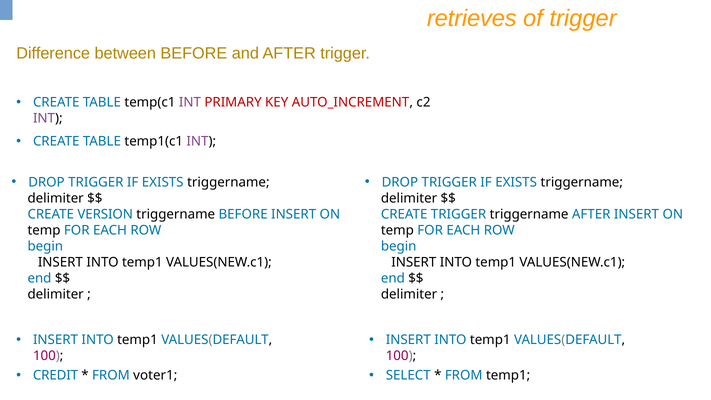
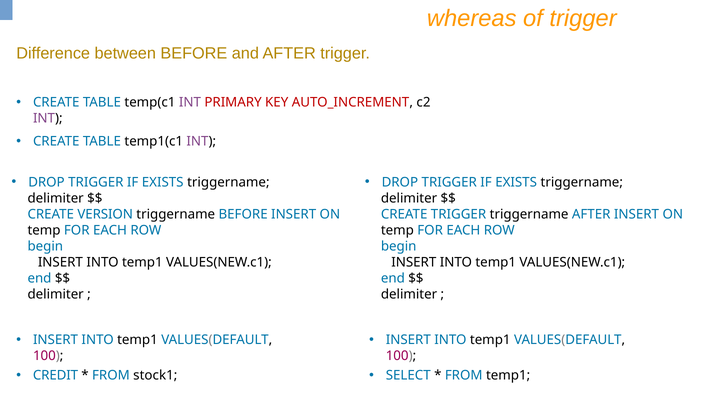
retrieves: retrieves -> whereas (472, 19)
voter1: voter1 -> stock1 (155, 376)
